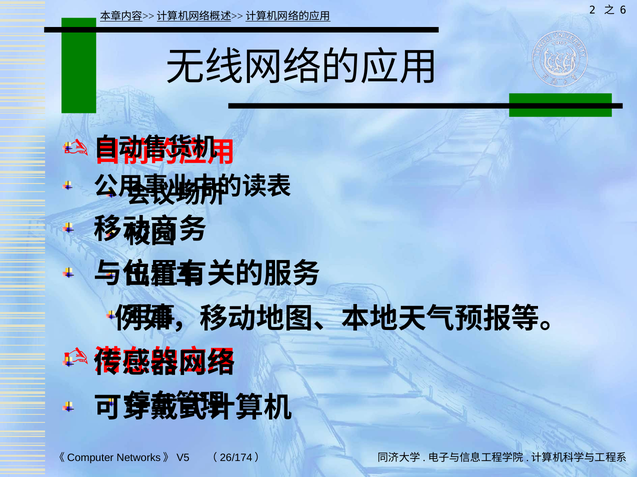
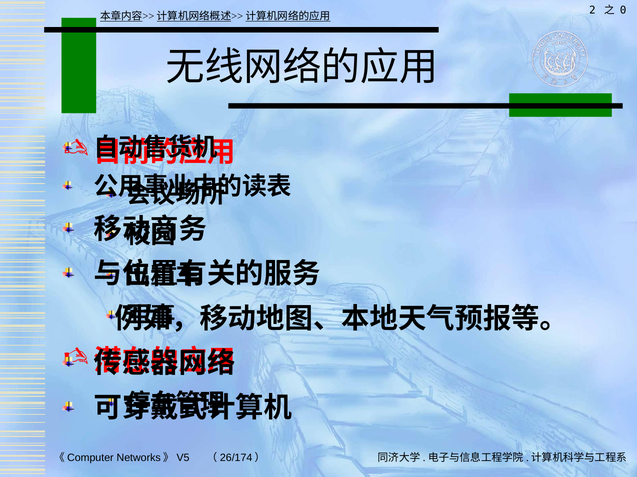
6: 6 -> 0 (623, 10)
